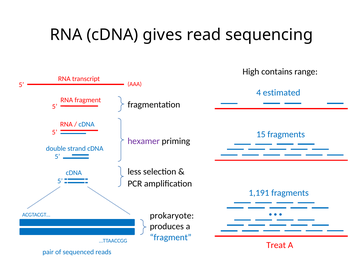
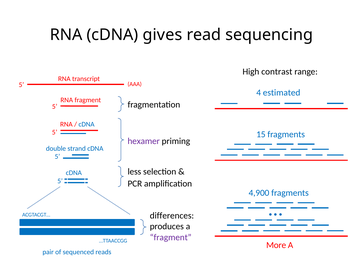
contains: contains -> contrast (277, 71)
1,191: 1,191 -> 4,900 (259, 192)
prokaryote: prokaryote -> differences (172, 215)
fragment colour: blue -> purple (171, 237)
Treat: Treat -> More (276, 245)
